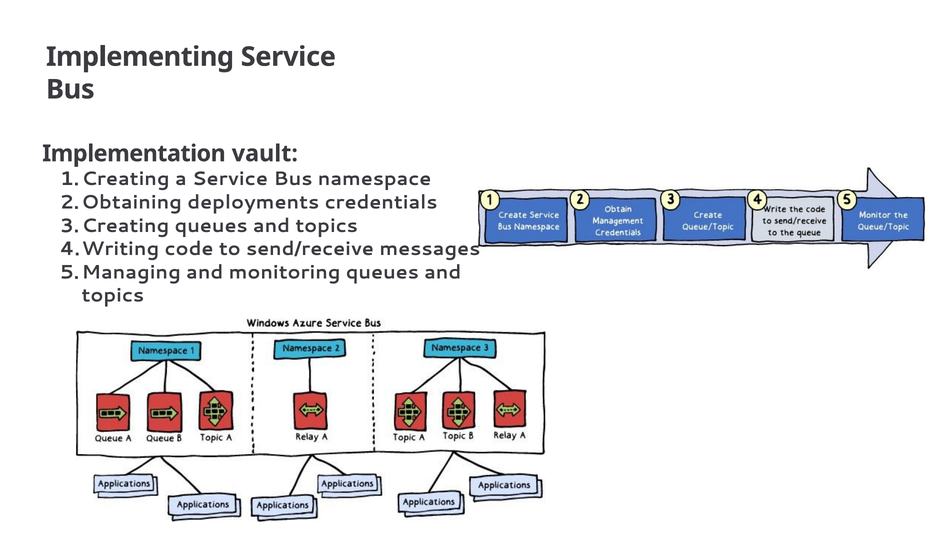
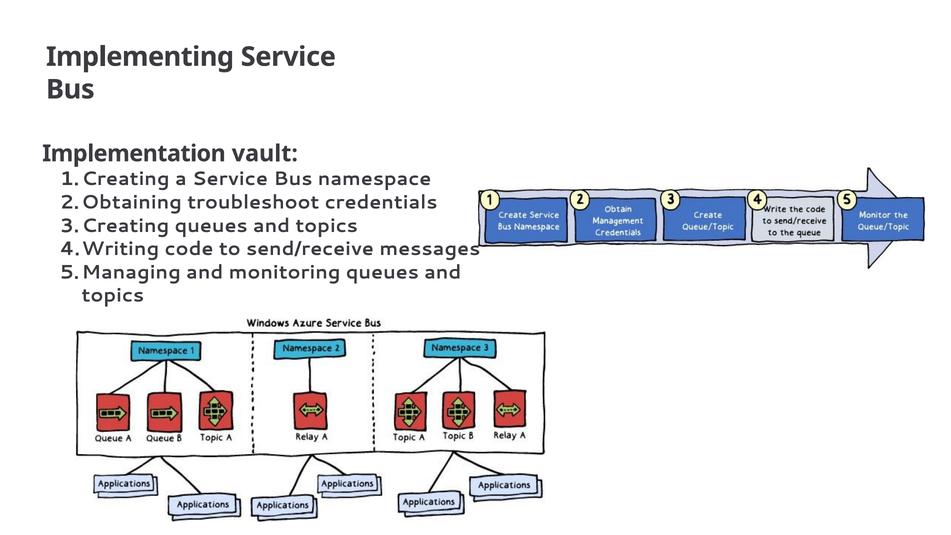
deployments: deployments -> troubleshoot (253, 202)
